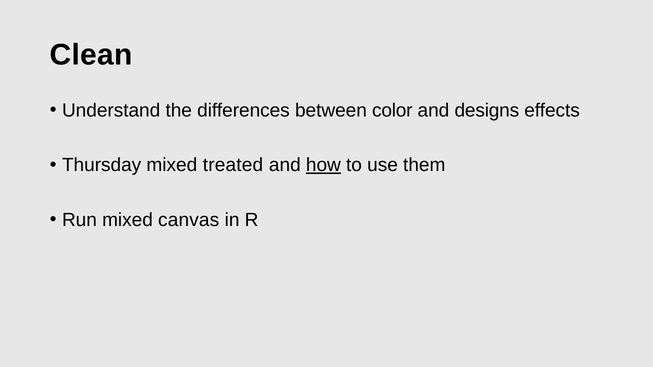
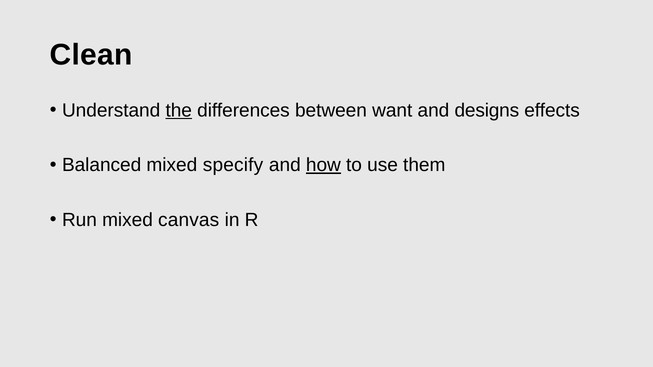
the underline: none -> present (179, 110)
color: color -> want (392, 110)
Thursday: Thursday -> Balanced (102, 165)
treated: treated -> specify (233, 165)
